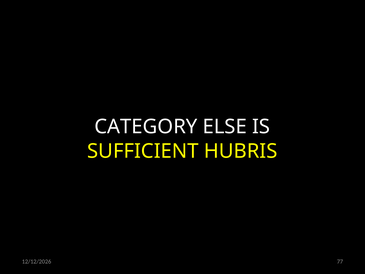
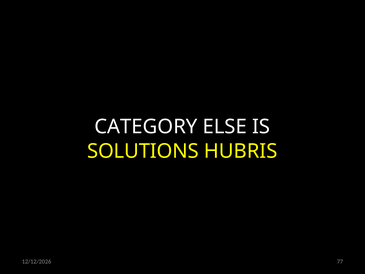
SUFFICIENT: SUFFICIENT -> SOLUTIONS (143, 151)
